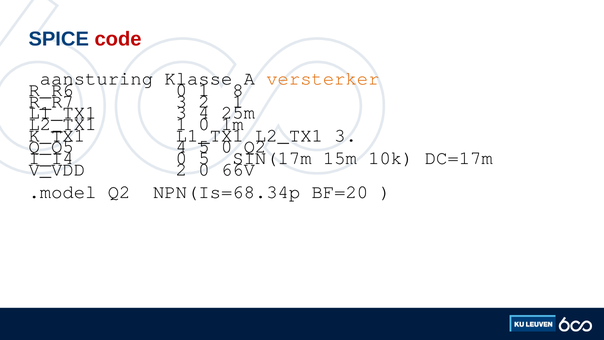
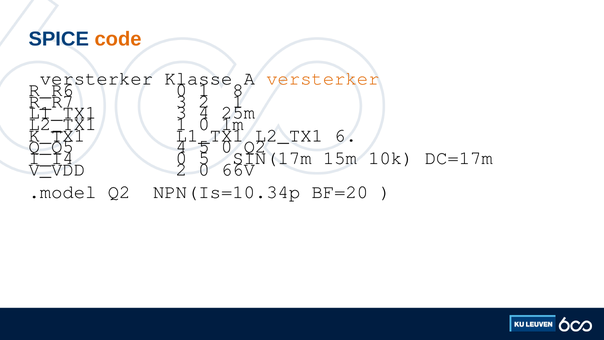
code colour: red -> orange (118, 39)
aansturing: aansturing -> versterker (96, 79)
L2_TX1 3: 3 -> 6 (346, 135)
NPN(Is=68.34p: NPN(Is=68.34p -> NPN(Is=10.34p (227, 192)
